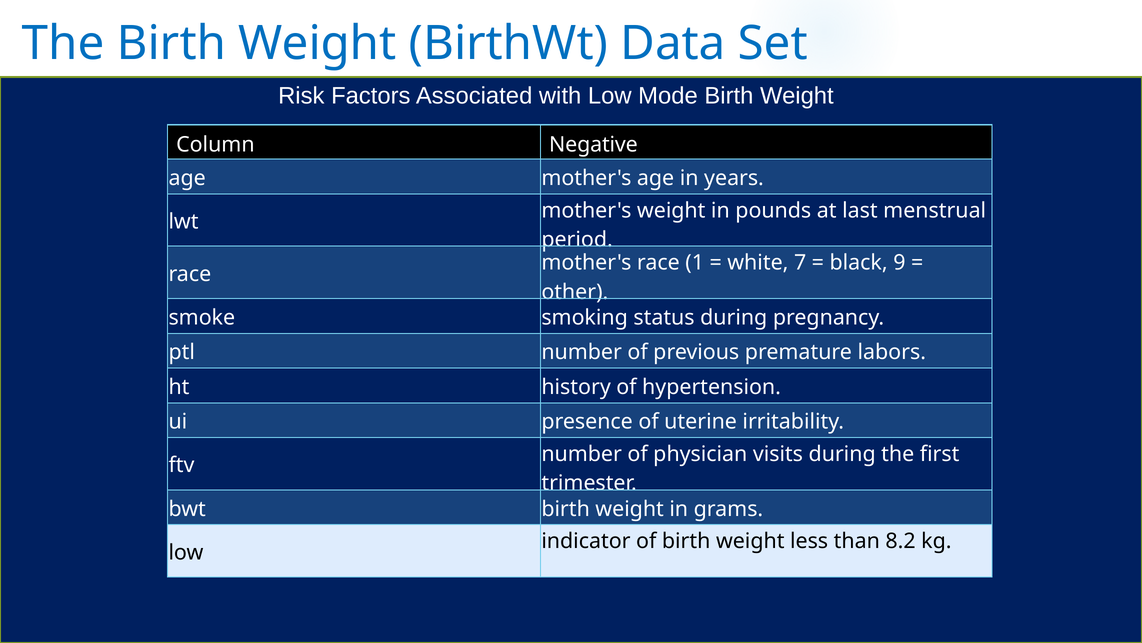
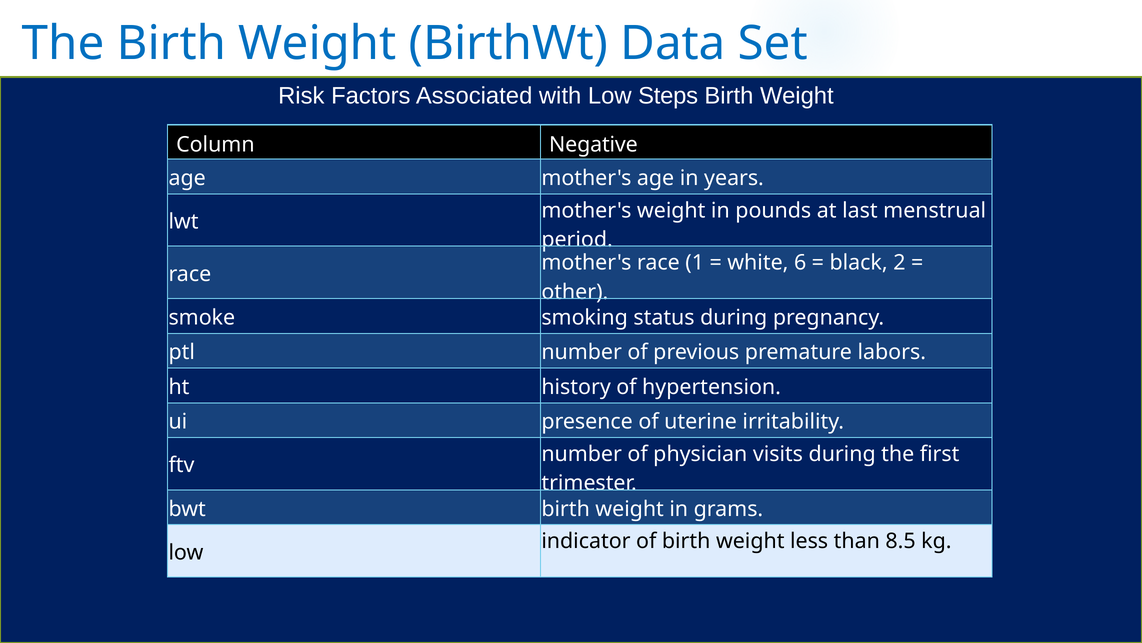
Mode: Mode -> Steps (668, 96)
7: 7 -> 6 (800, 263)
9: 9 -> 2 (899, 263)
8.2: 8.2 -> 8.5 (901, 541)
